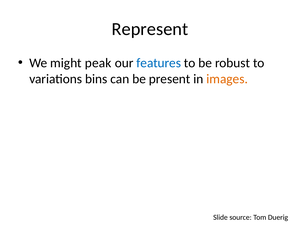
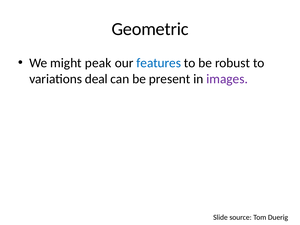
Represent: Represent -> Geometric (150, 29)
bins: bins -> deal (96, 79)
images colour: orange -> purple (227, 79)
